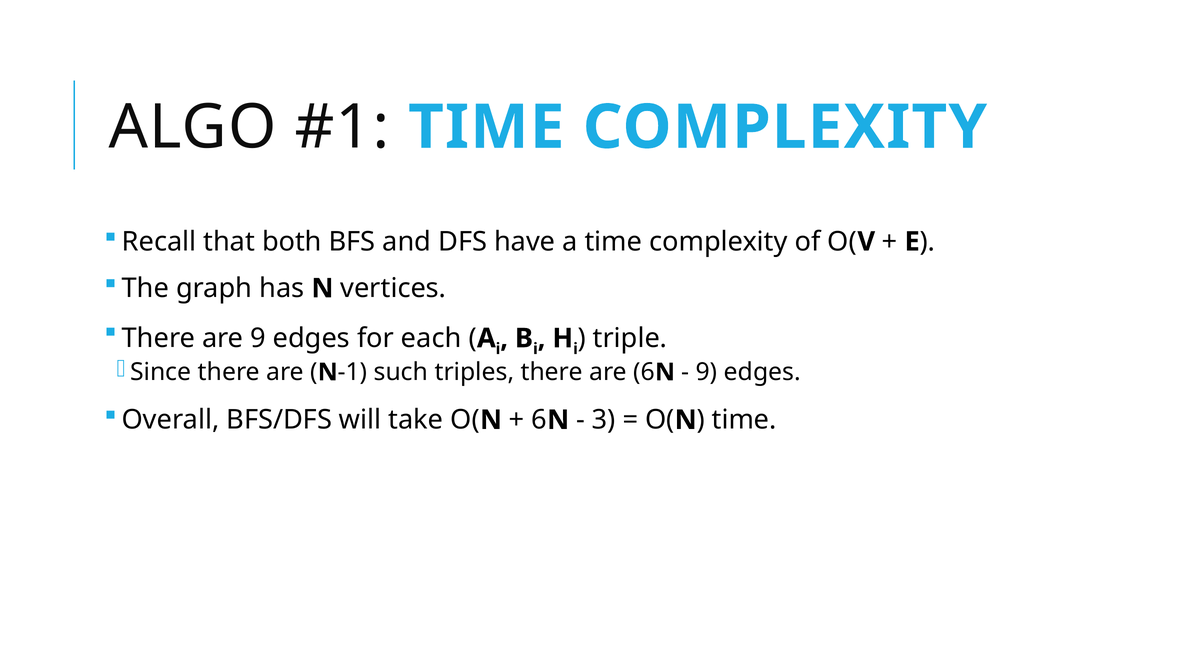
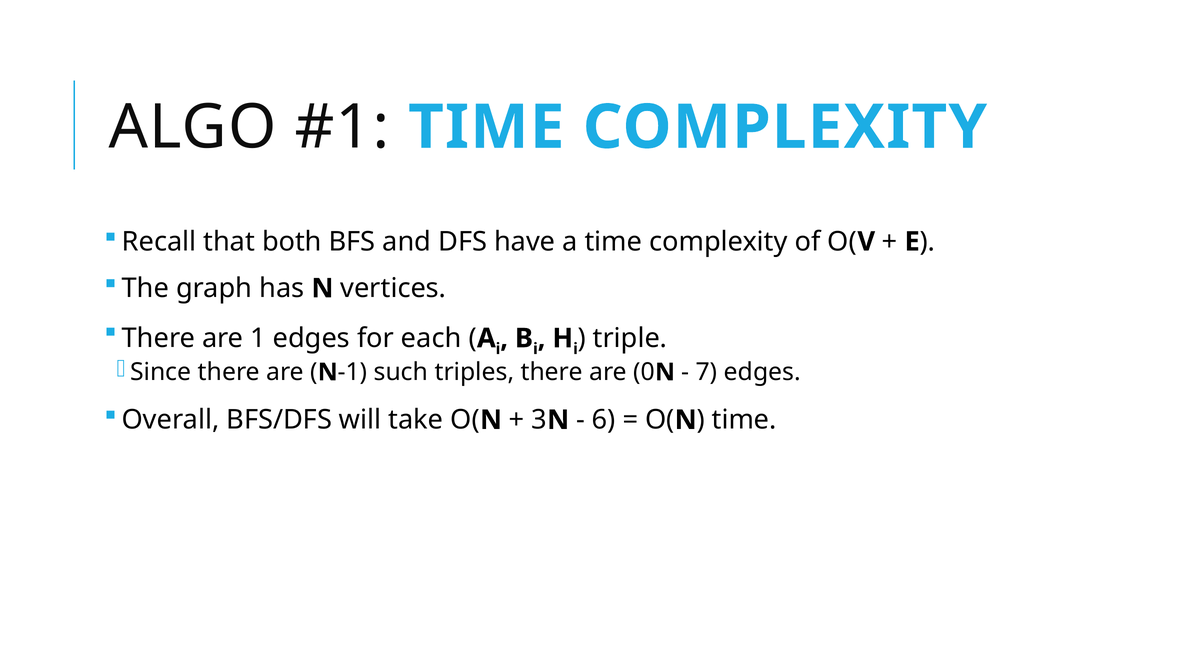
are 9: 9 -> 1 (258, 338)
are 6: 6 -> 0 (644, 372)
9: 9 -> 7 (707, 372)
6: 6 -> 3 (539, 420)
3: 3 -> 6 (604, 420)
